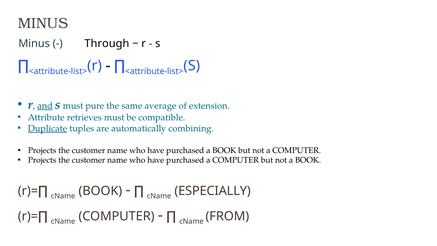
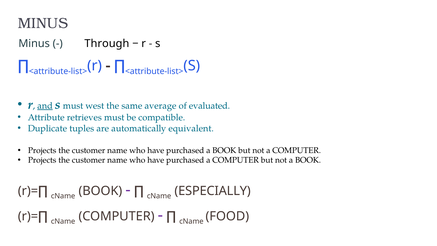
pure: pure -> west (95, 106)
extension: extension -> evaluated (209, 106)
Duplicate underline: present -> none (47, 128)
combining: combining -> equivalent (191, 128)
FROM: FROM -> FOOD (227, 216)
